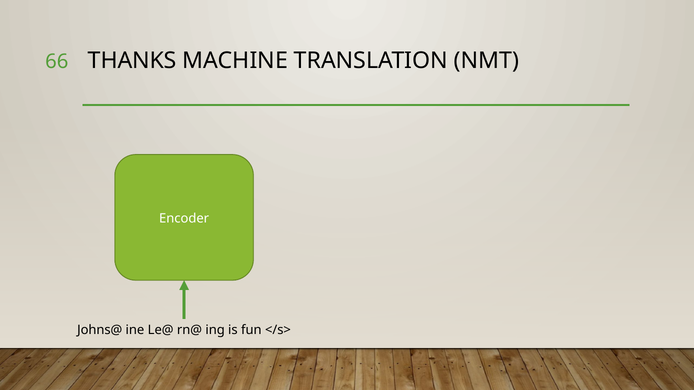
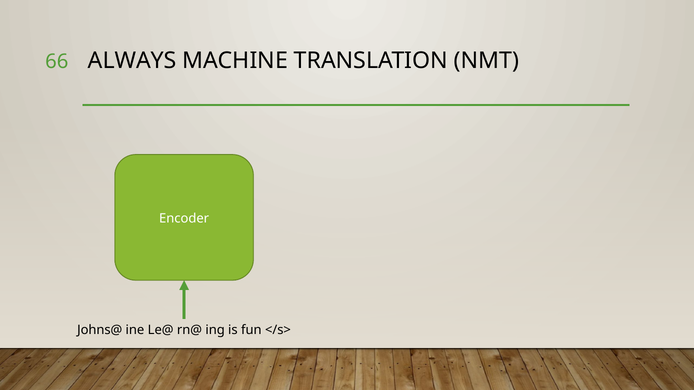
THANKS: THANKS -> ALWAYS (132, 61)
